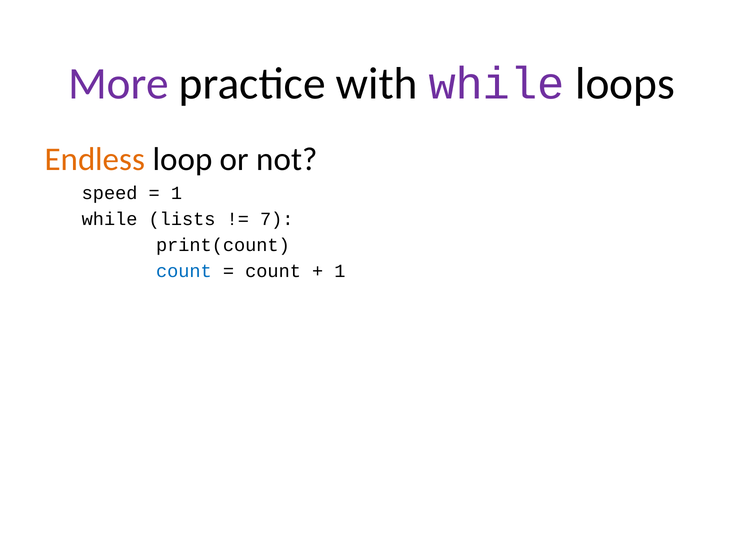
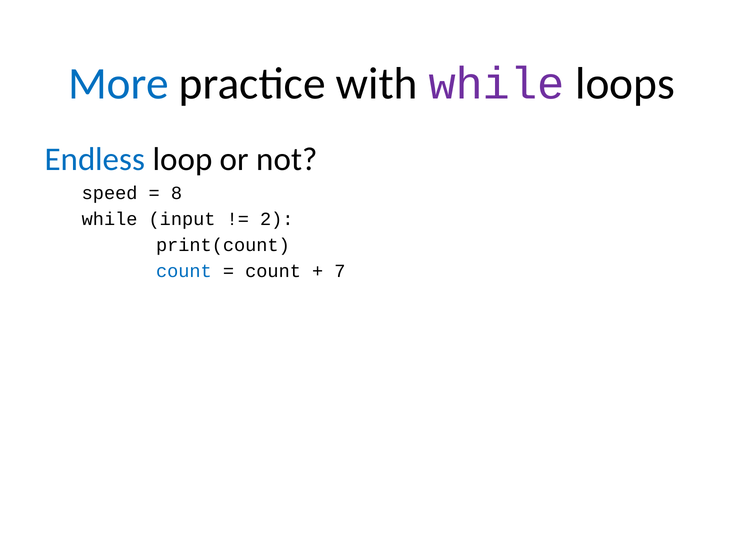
More colour: purple -> blue (118, 84)
Endless colour: orange -> blue (95, 160)
1: 1 -> 8 (176, 193)
lists: lists -> input (182, 219)
7: 7 -> 2 (277, 219)
1: 1 -> 7 (340, 271)
